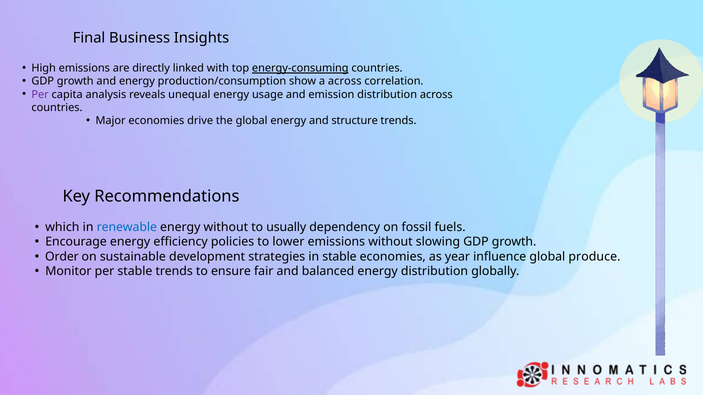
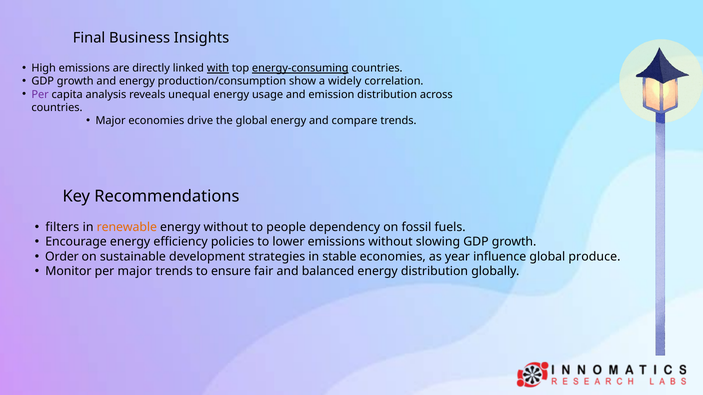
with underline: none -> present (218, 68)
a across: across -> widely (345, 81)
structure: structure -> compare (355, 121)
which: which -> filters (62, 227)
renewable colour: blue -> orange (127, 227)
usually: usually -> people (286, 227)
per stable: stable -> major (135, 272)
